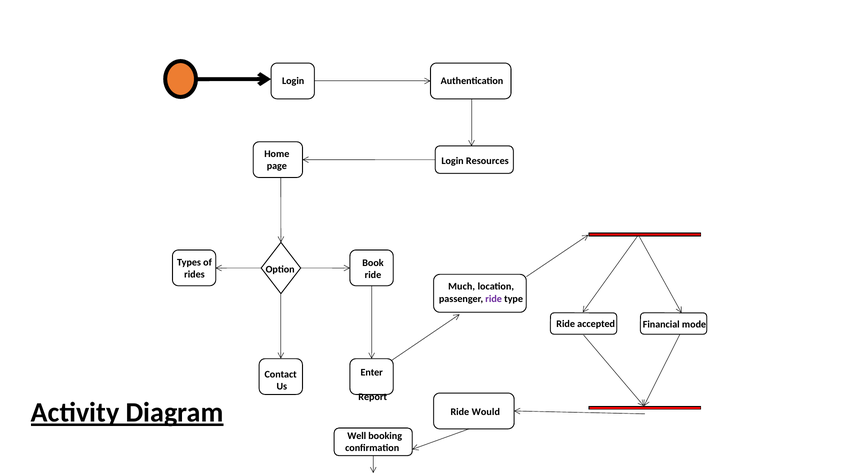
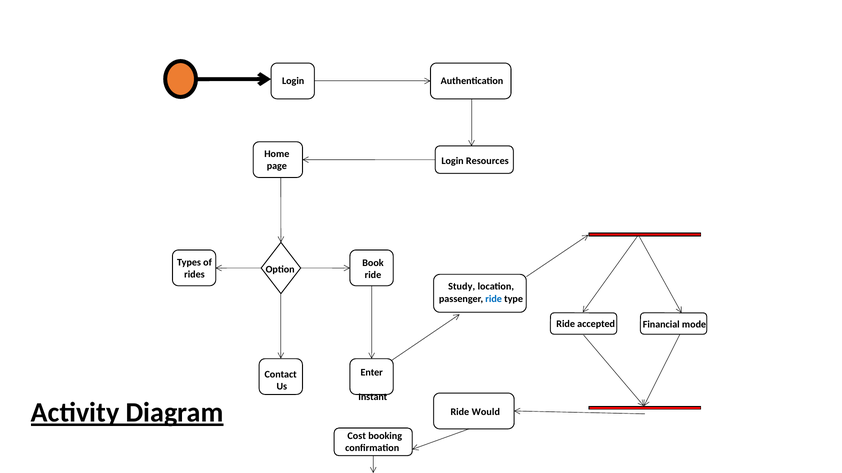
Much: Much -> Study (462, 287)
ride colour: purple -> blue (494, 299)
Report: Report -> Instant (373, 397)
Well: Well -> Cost (357, 437)
